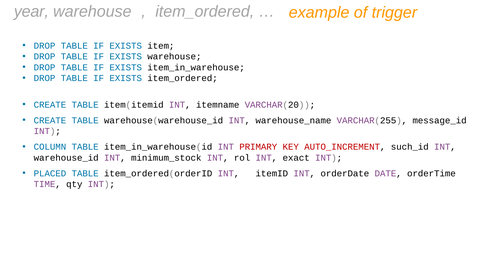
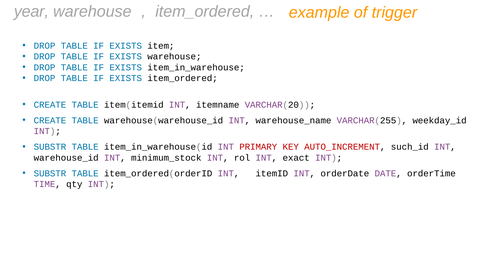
message_id: message_id -> weekday_id (440, 120)
COLUMN: COLUMN -> SUBSTR (50, 147)
PLACED: PLACED -> SUBSTR (50, 173)
